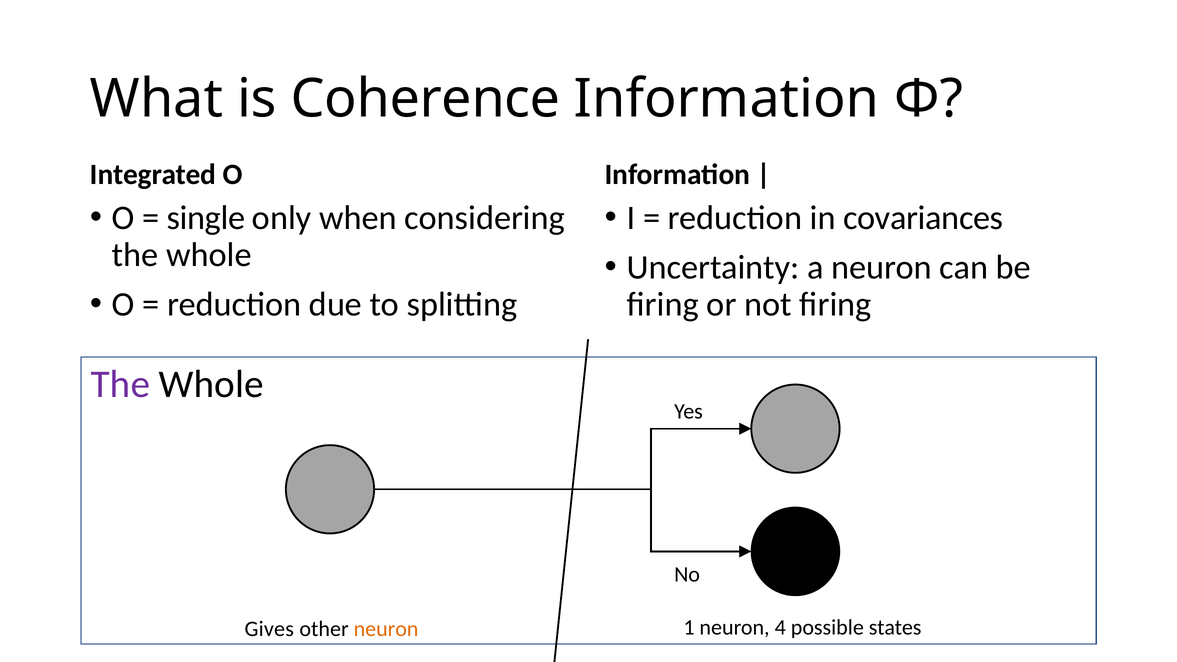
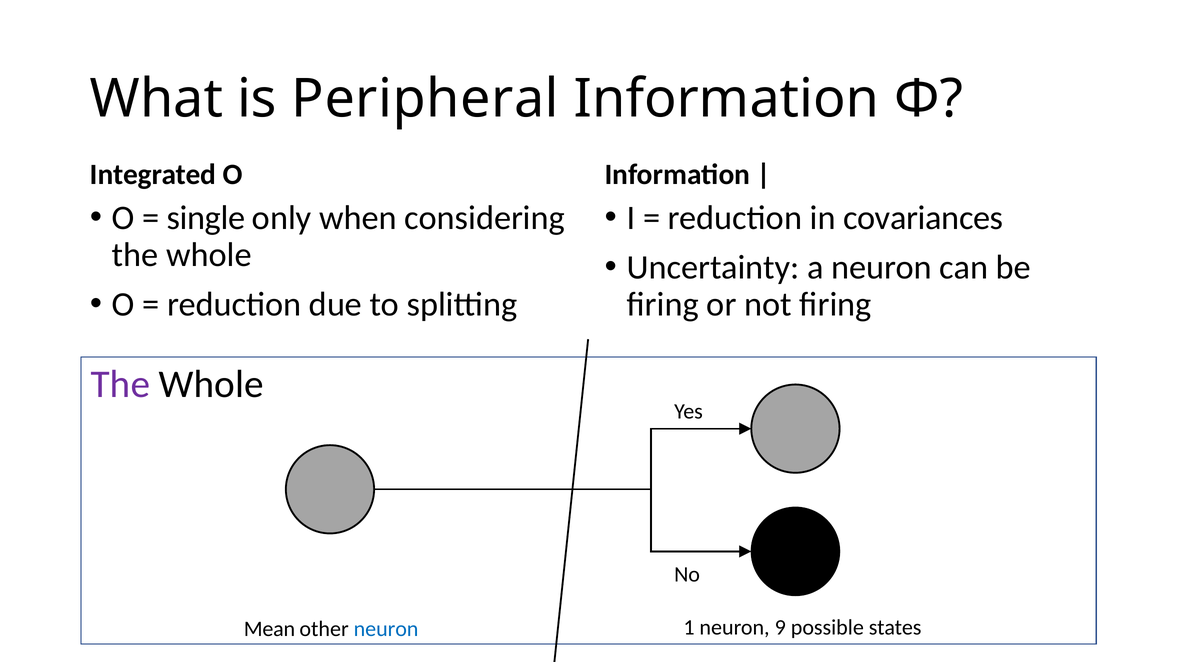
Coherence: Coherence -> Peripheral (425, 99)
4: 4 -> 9 (780, 628)
Gives: Gives -> Mean (269, 629)
neuron colour: orange -> blue (386, 629)
